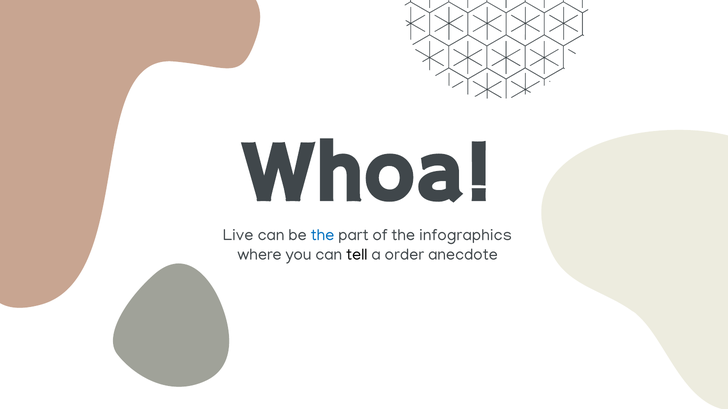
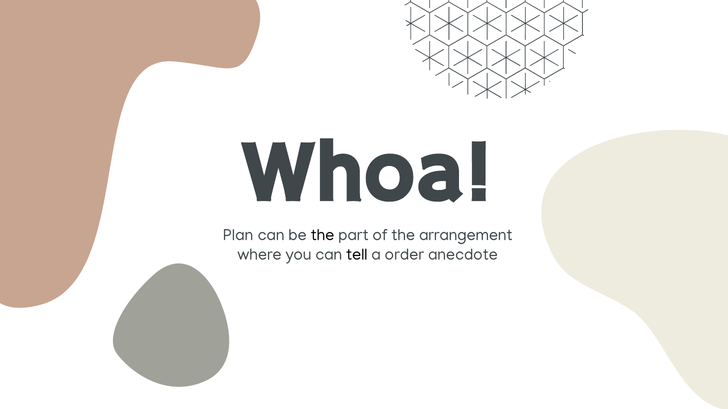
Live: Live -> Plan (238, 235)
the colour: blue -> black (323, 235)
infographics: infographics -> arrangement (466, 235)
